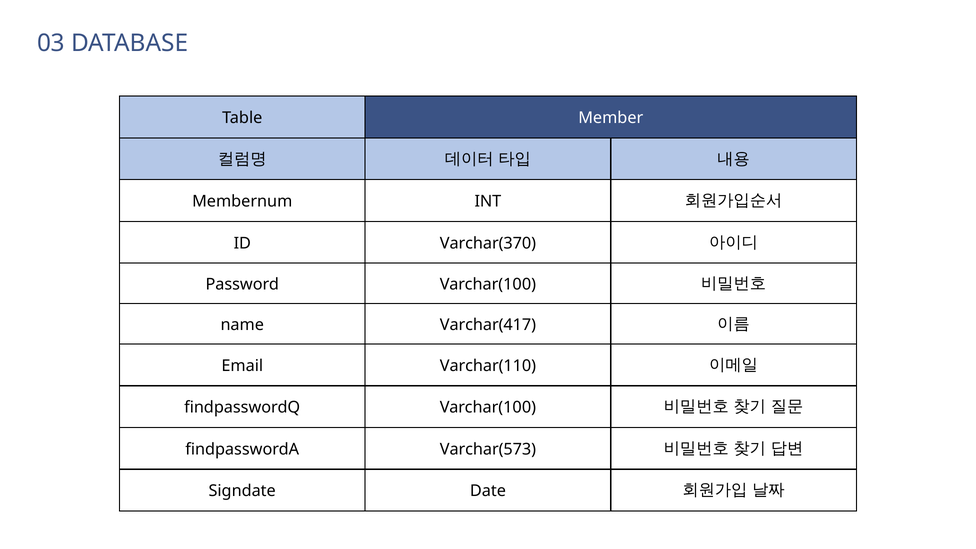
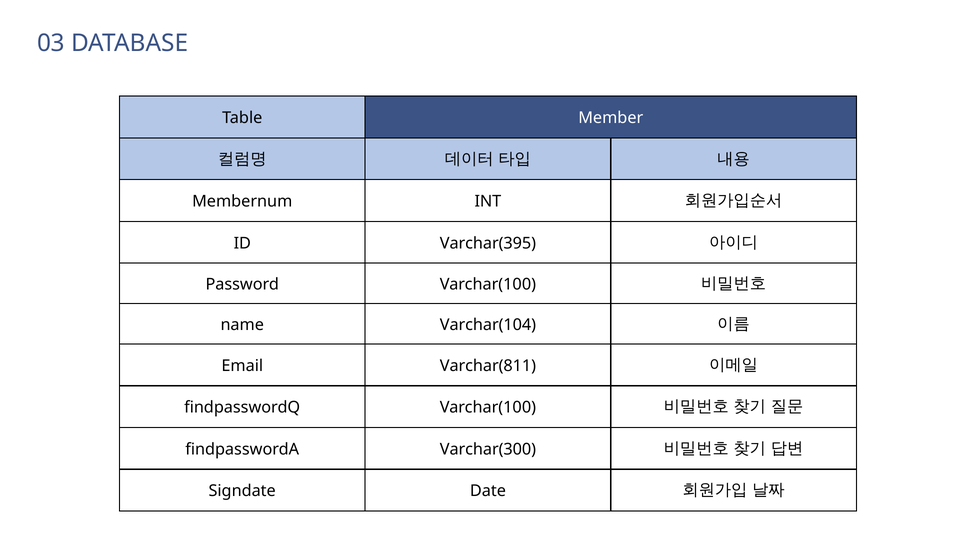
Varchar(370: Varchar(370 -> Varchar(395 (488, 243)
Varchar(417: Varchar(417 -> Varchar(104 (488, 325)
Varchar(110: Varchar(110 -> Varchar(811 (488, 366)
Varchar(573: Varchar(573 -> Varchar(300 (488, 449)
